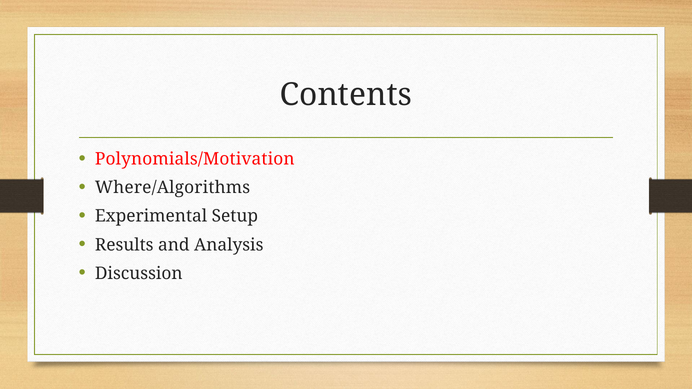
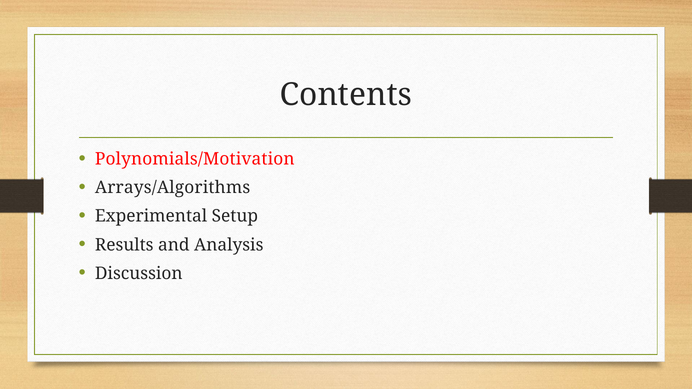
Where/Algorithms: Where/Algorithms -> Arrays/Algorithms (173, 188)
